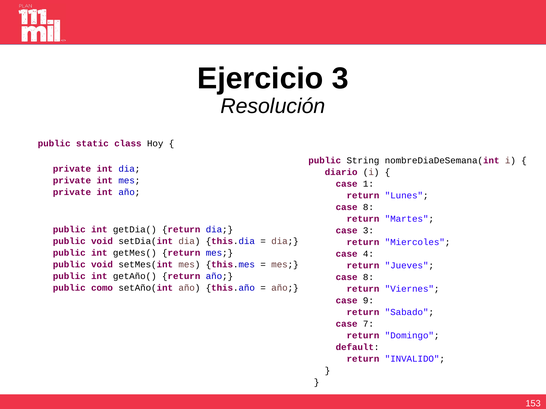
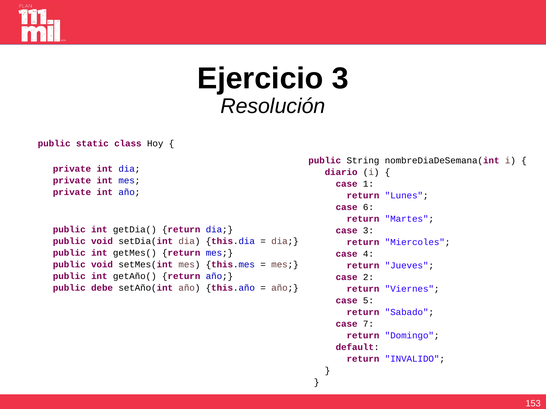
8: 8 -> 6 (368, 208)
8: 8 -> 2 (368, 278)
como: como -> debe (102, 288)
9: 9 -> 5 (368, 301)
